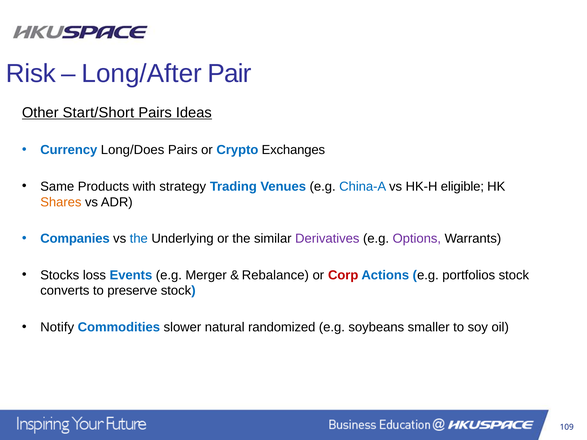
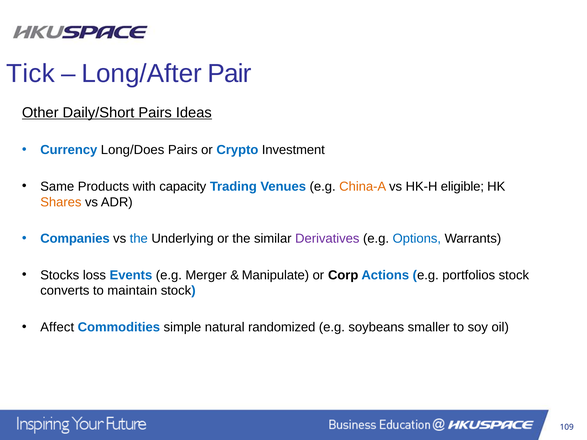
Risk: Risk -> Tick (31, 74)
Start/Short: Start/Short -> Daily/Short (98, 113)
Exchanges: Exchanges -> Investment (293, 150)
strategy: strategy -> capacity (183, 187)
China-A colour: blue -> orange (363, 187)
Options colour: purple -> blue (417, 239)
Rebalance: Rebalance -> Manipulate (275, 275)
Corp colour: red -> black (343, 275)
preserve: preserve -> maintain (132, 291)
Notify: Notify -> Affect (57, 327)
slower: slower -> simple (182, 327)
